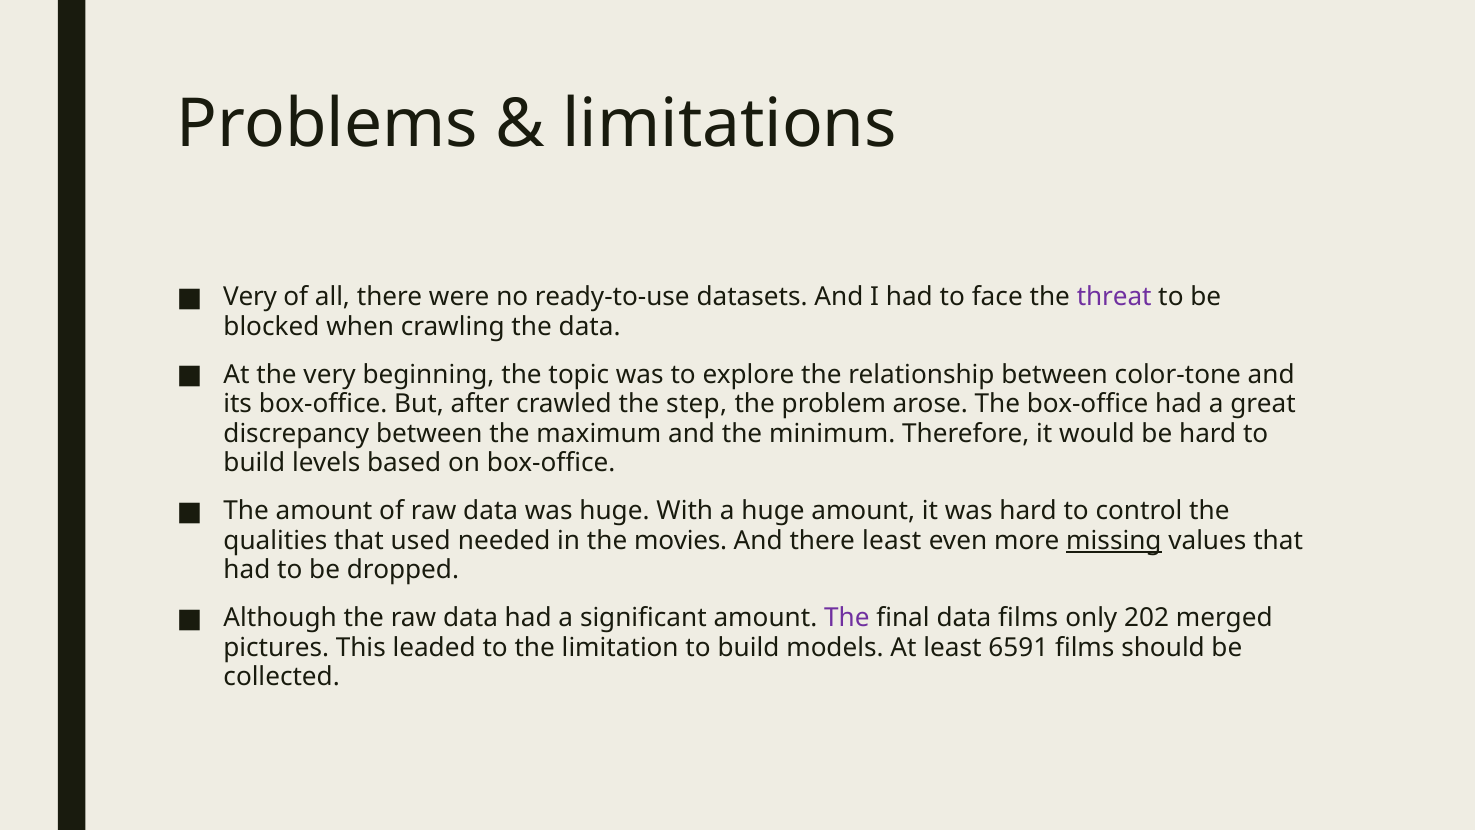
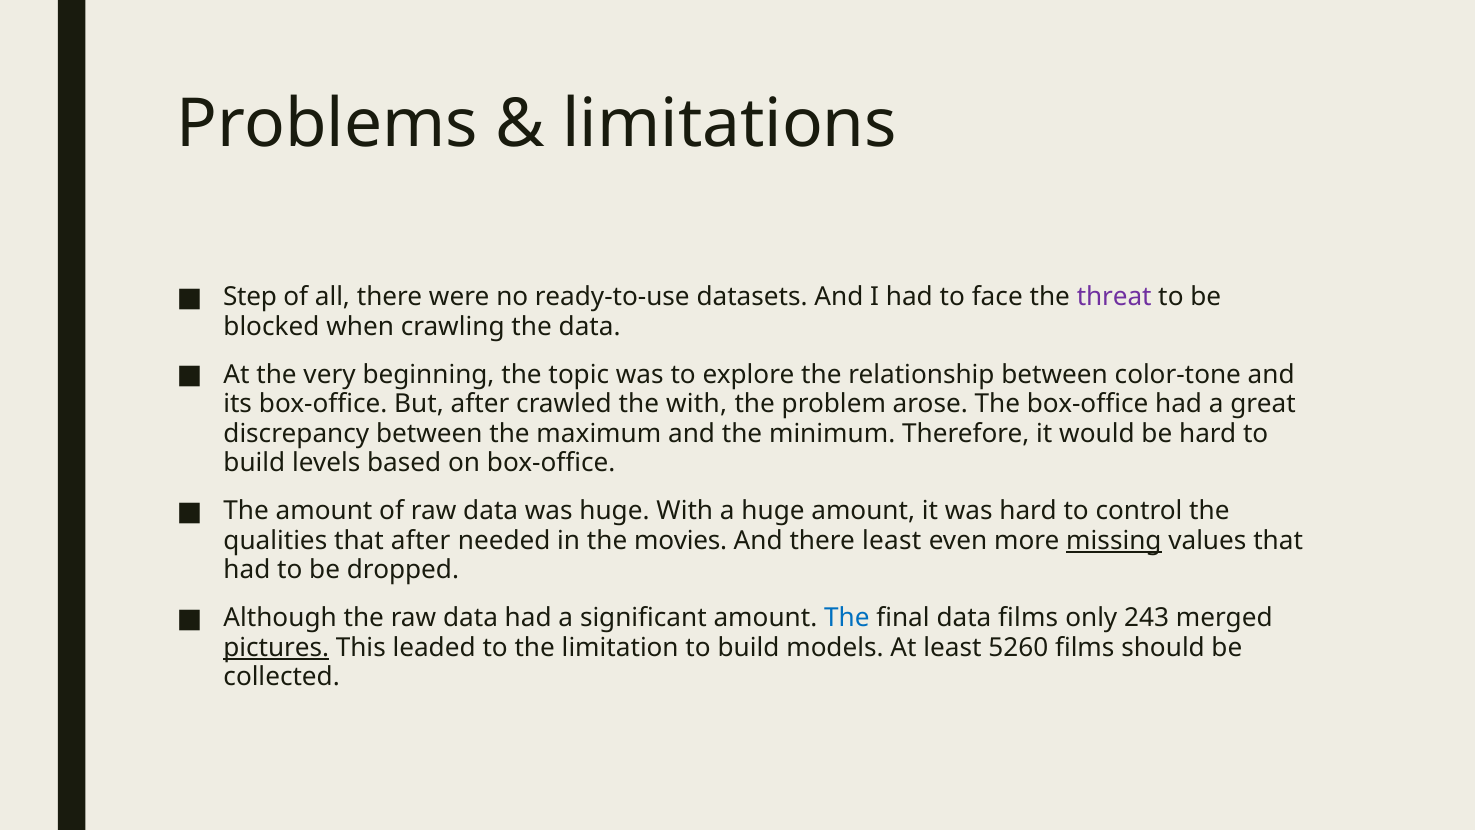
Very: Very -> Step (250, 297)
the step: step -> with (697, 404)
that used: used -> after (421, 540)
The colour: purple -> blue (847, 618)
202: 202 -> 243 (1147, 618)
pictures underline: none -> present (276, 647)
6591: 6591 -> 5260 (1018, 647)
